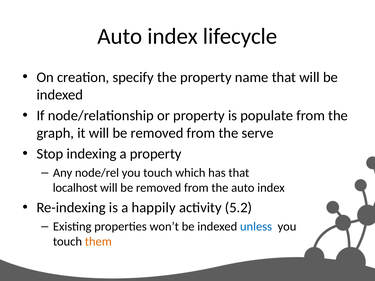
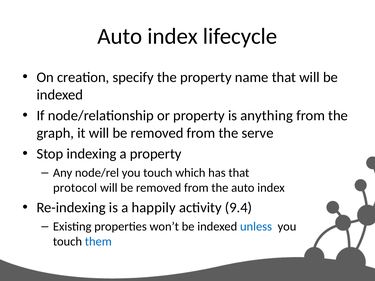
populate: populate -> anything (267, 116)
localhost: localhost -> protocol (75, 188)
5.2: 5.2 -> 9.4 (239, 208)
them colour: orange -> blue (98, 242)
